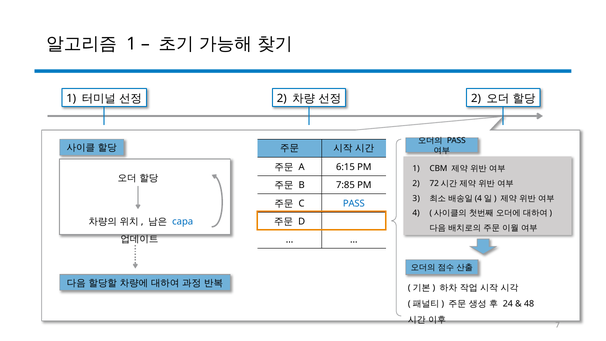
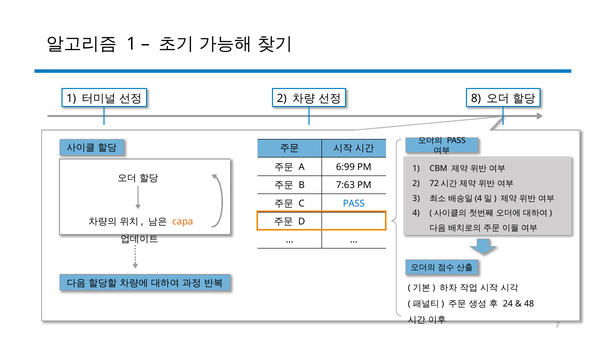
2: 2 -> 8 (476, 98)
6:15: 6:15 -> 6:99 (345, 167)
7:85: 7:85 -> 7:63 (345, 185)
capa colour: blue -> orange (183, 222)
